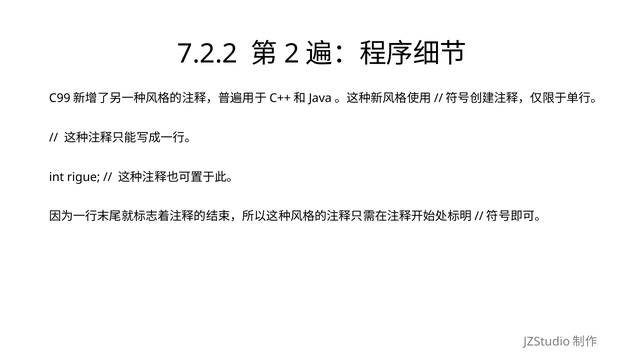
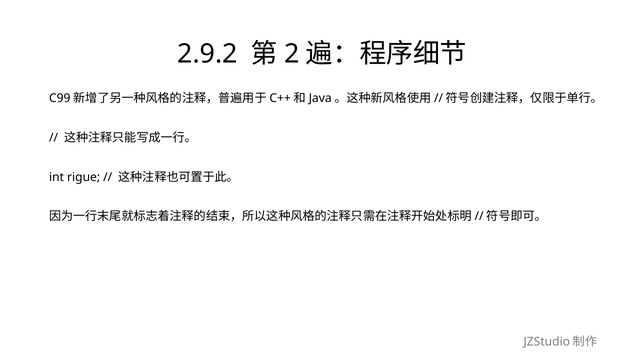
7.2.2: 7.2.2 -> 2.9.2 (207, 54)
